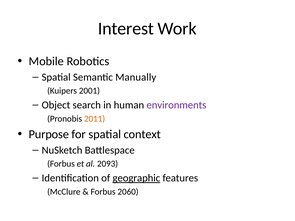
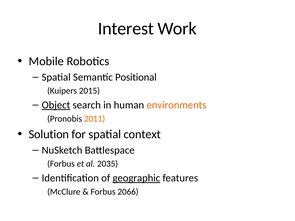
Manually: Manually -> Positional (136, 77)
2001: 2001 -> 2015 (89, 91)
Object underline: none -> present (56, 105)
environments colour: purple -> orange (176, 105)
Purpose: Purpose -> Solution (49, 134)
2093: 2093 -> 2035 (108, 164)
2060: 2060 -> 2066 (128, 192)
